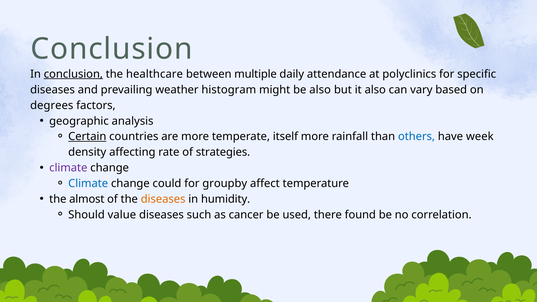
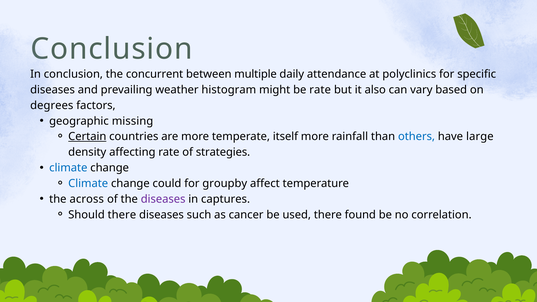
conclusion underline: present -> none (73, 74)
healthcare: healthcare -> concurrent (155, 74)
be also: also -> rate (320, 90)
analysis: analysis -> missing (133, 121)
week: week -> large (480, 137)
climate colour: purple -> blue (68, 168)
almost: almost -> across (87, 199)
diseases colour: orange -> purple (163, 199)
humidity: humidity -> captures (226, 199)
Should value: value -> there (122, 215)
